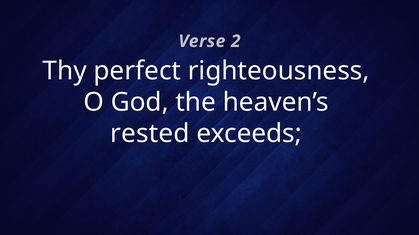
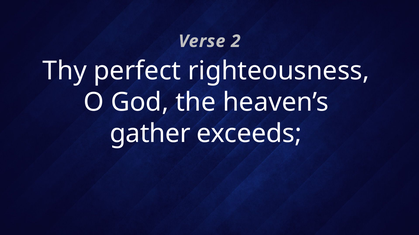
rested: rested -> gather (150, 134)
